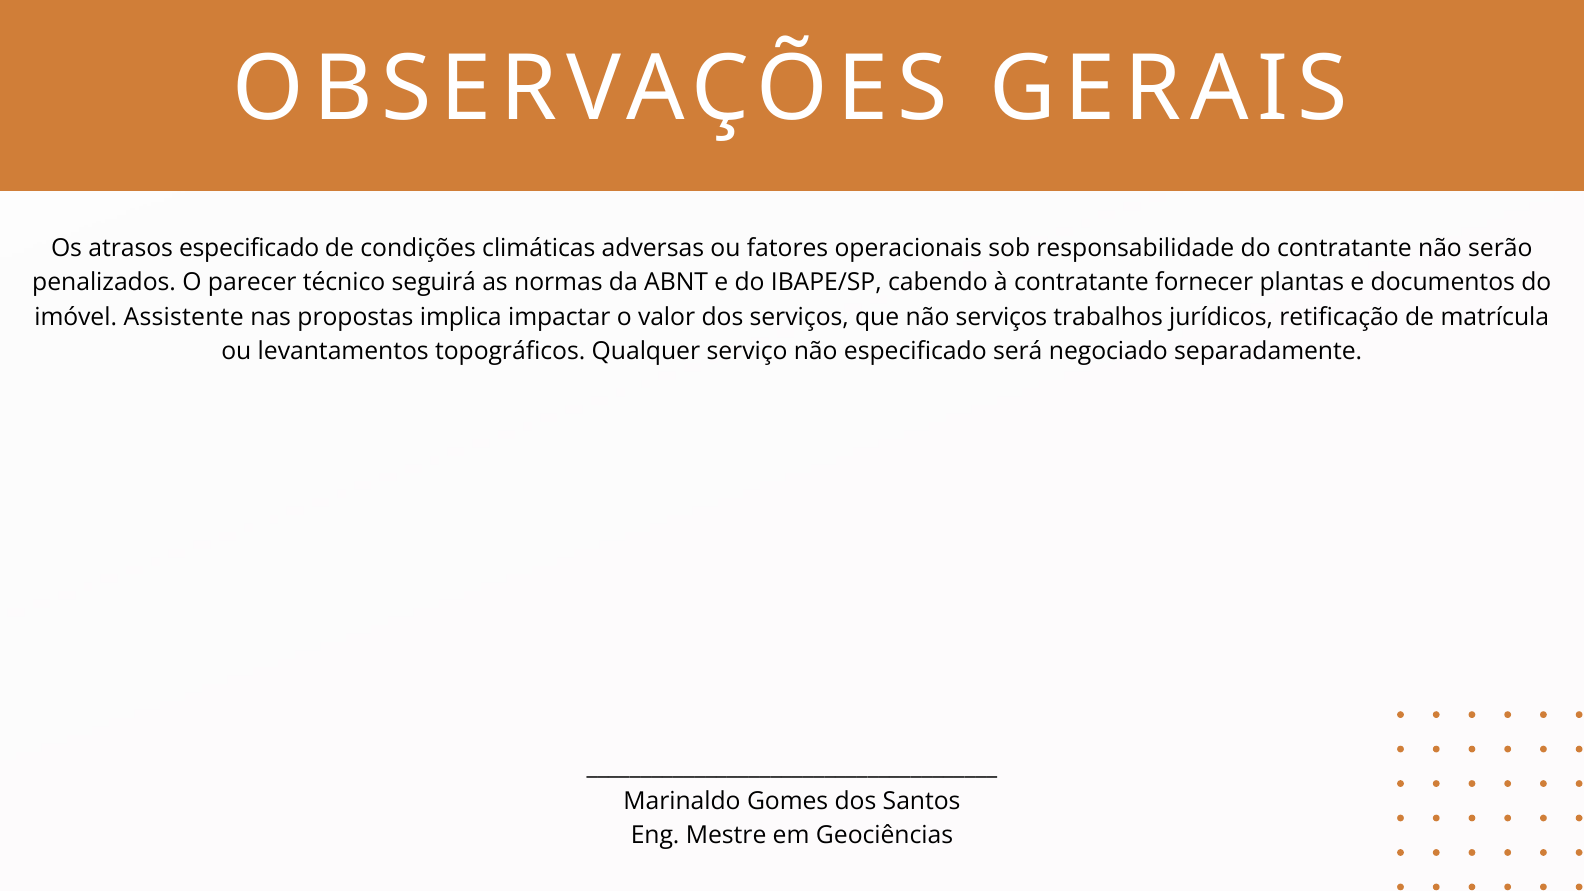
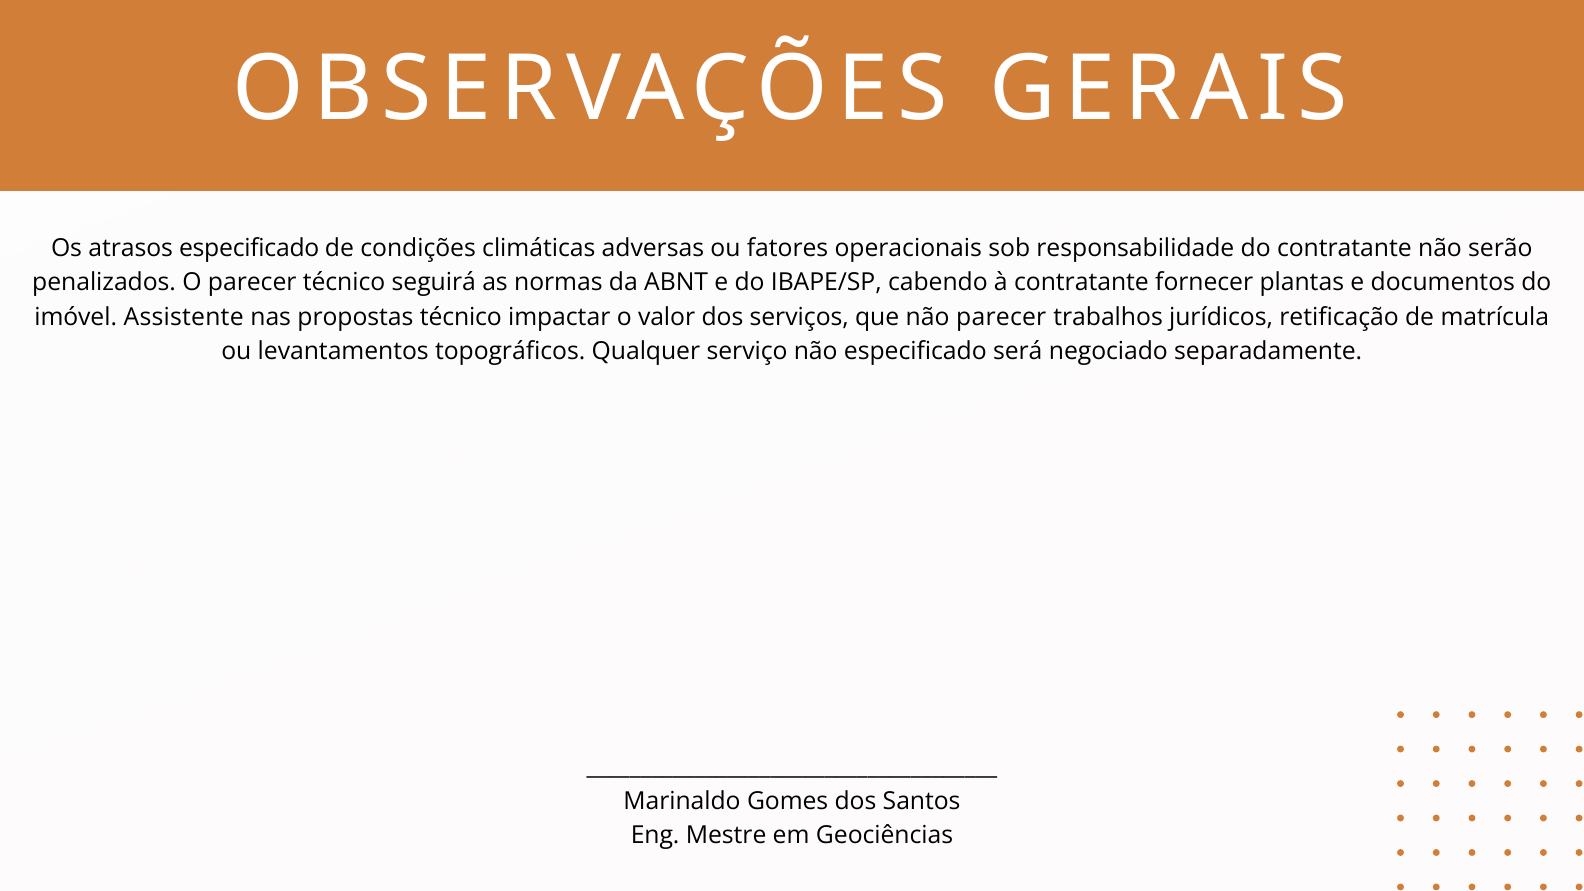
propostas implica: implica -> técnico (461, 317)
não serviços: serviços -> parecer (1001, 317)
